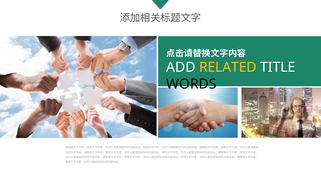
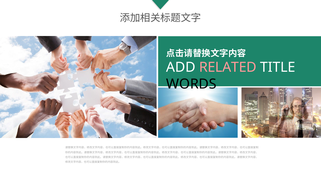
RELATED colour: yellow -> pink (228, 68)
